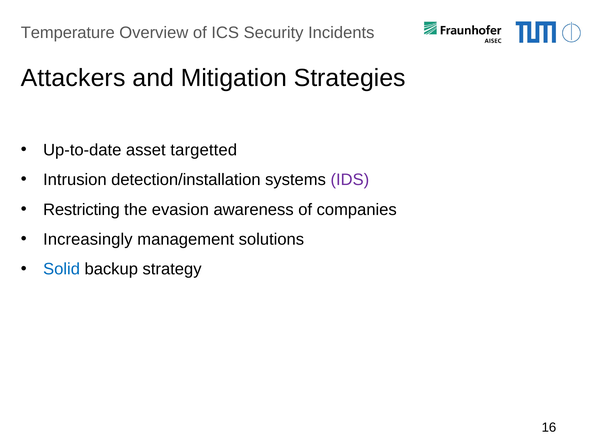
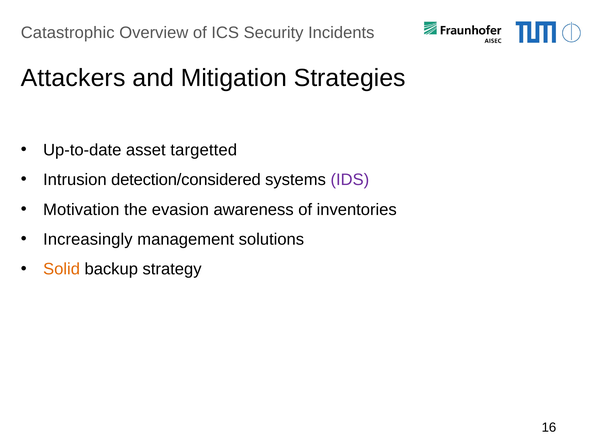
Temperature: Temperature -> Catastrophic (68, 33)
detection/installation: detection/installation -> detection/considered (186, 180)
Restricting: Restricting -> Motivation (81, 210)
companies: companies -> inventories (357, 210)
Solid colour: blue -> orange (62, 269)
